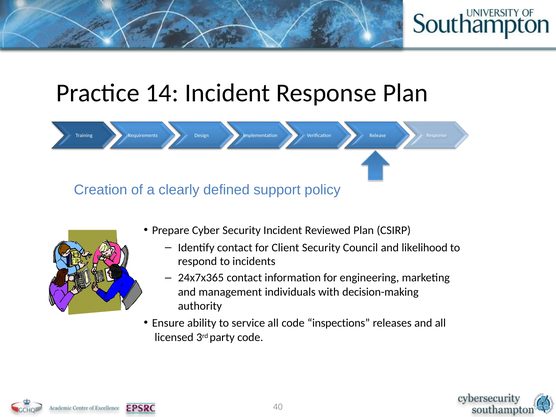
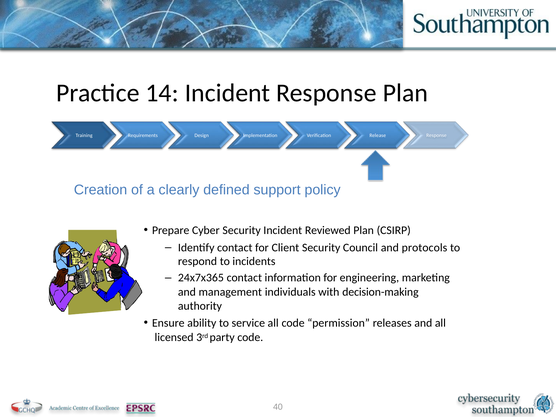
likelihood: likelihood -> protocols (424, 248)
inspections: inspections -> permission (339, 323)
